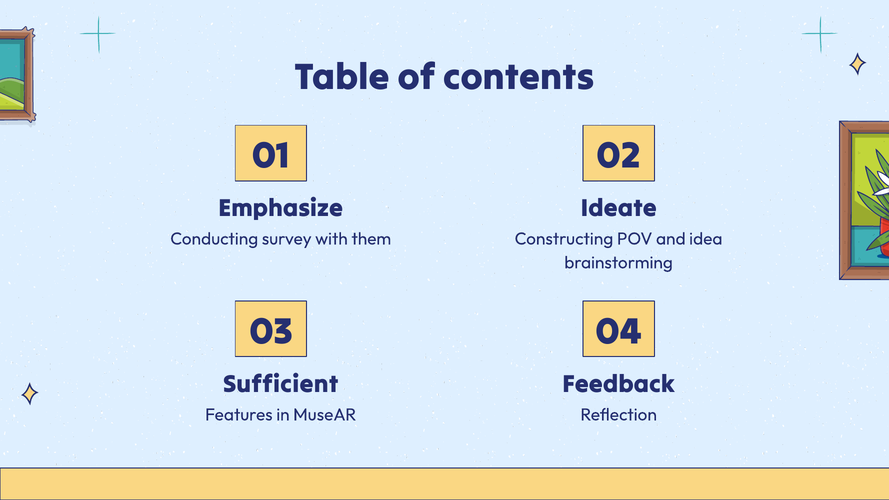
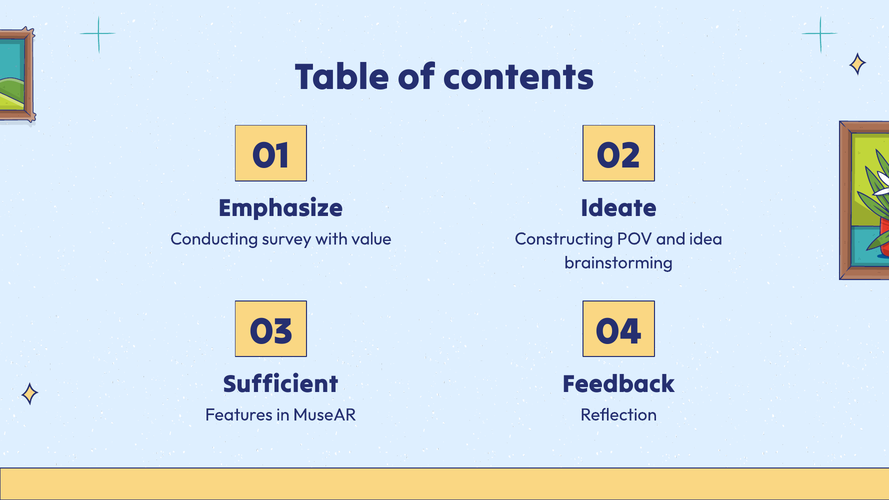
them: them -> value (371, 239)
